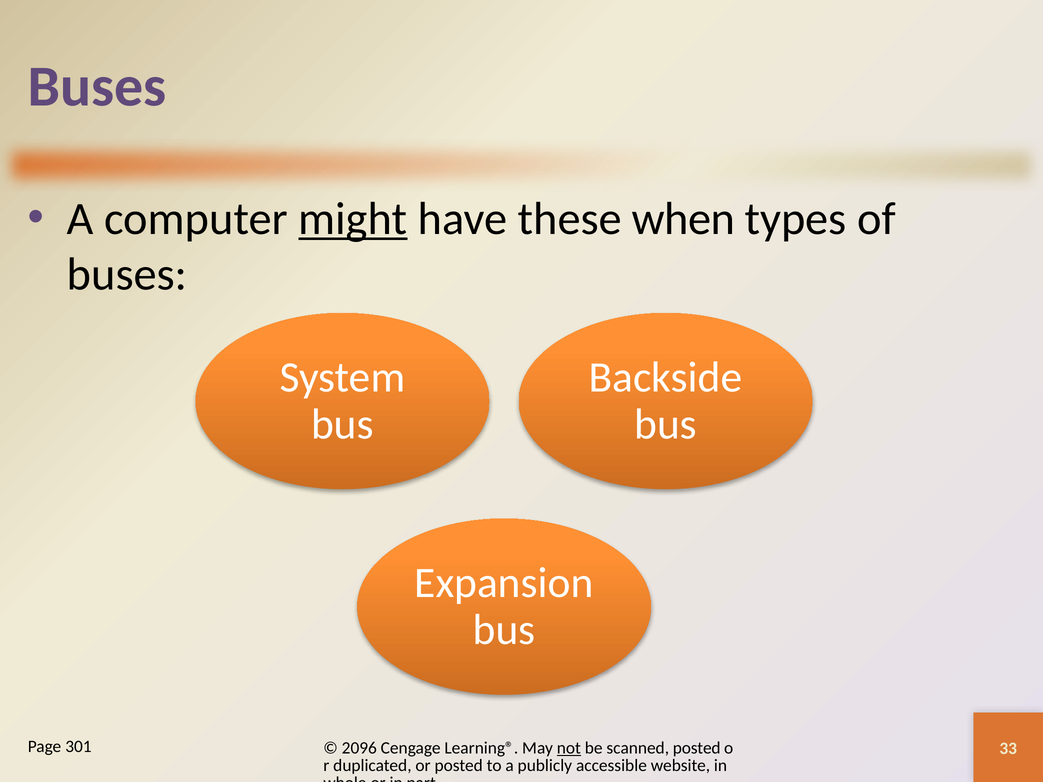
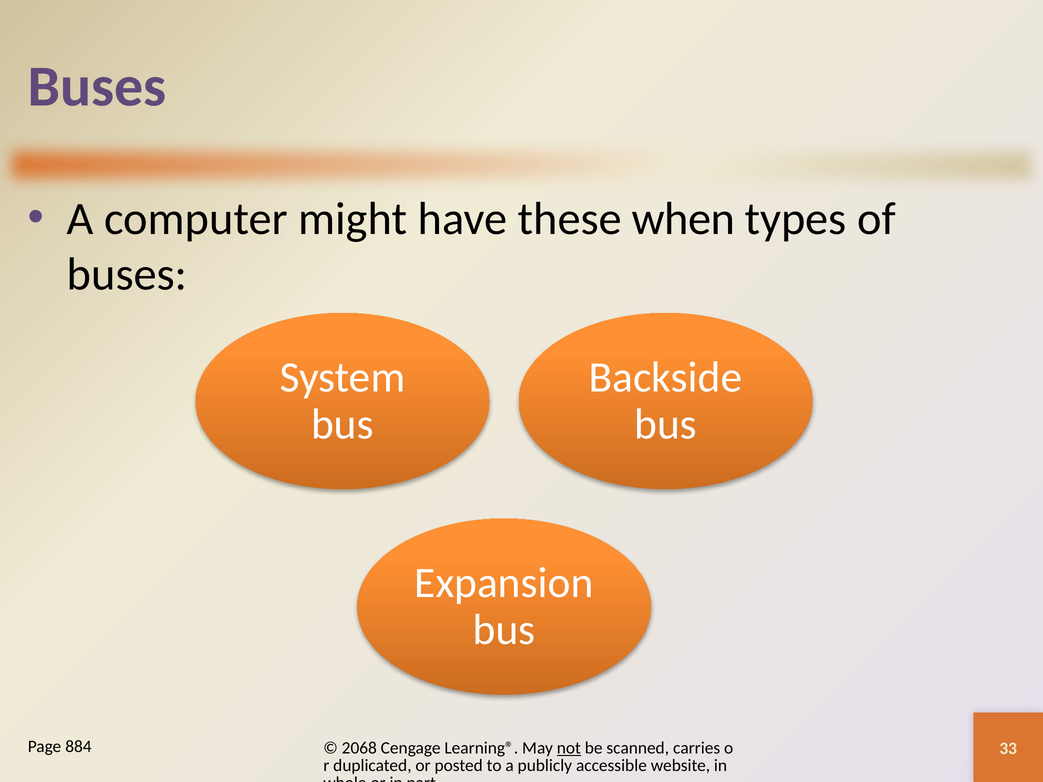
might underline: present -> none (353, 219)
301: 301 -> 884 (78, 747)
2096: 2096 -> 2068 (359, 748)
scanned posted: posted -> carries (697, 748)
